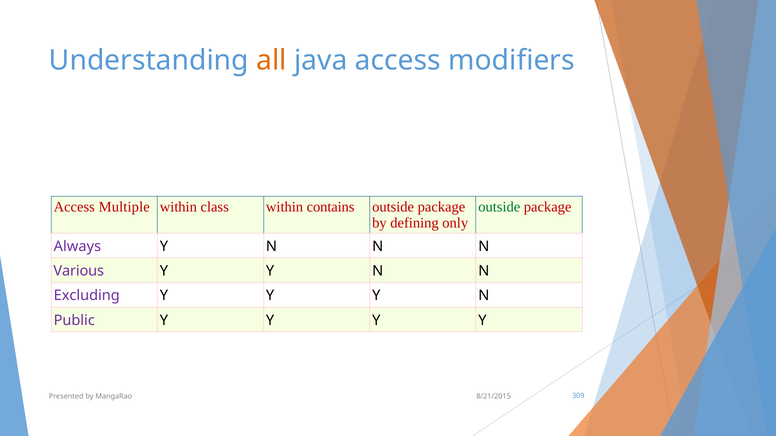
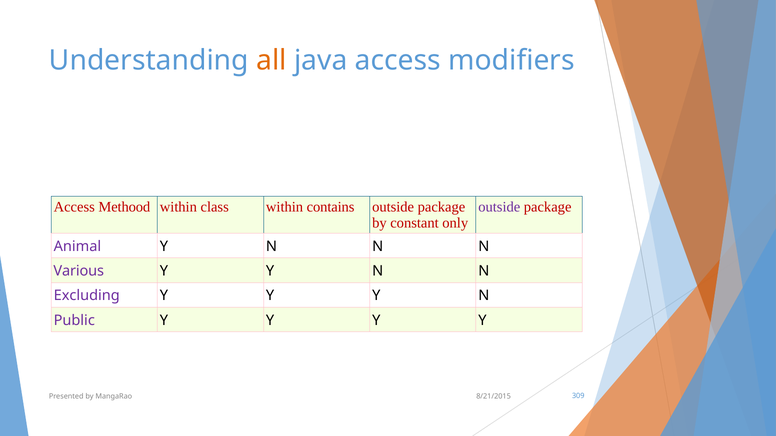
Multiple: Multiple -> Methood (124, 207)
outside colour: green -> purple (499, 207)
defining: defining -> constant (415, 223)
Always: Always -> Animal (77, 247)
